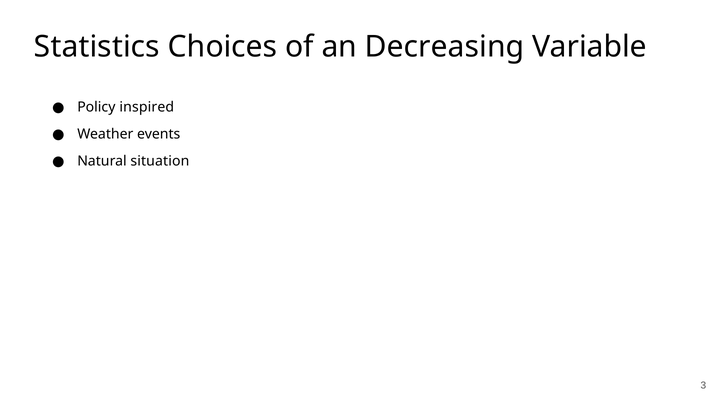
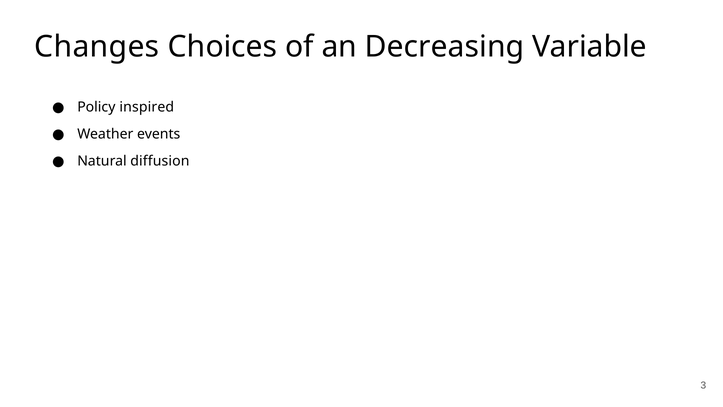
Statistics: Statistics -> Changes (97, 47)
situation: situation -> diffusion (160, 161)
